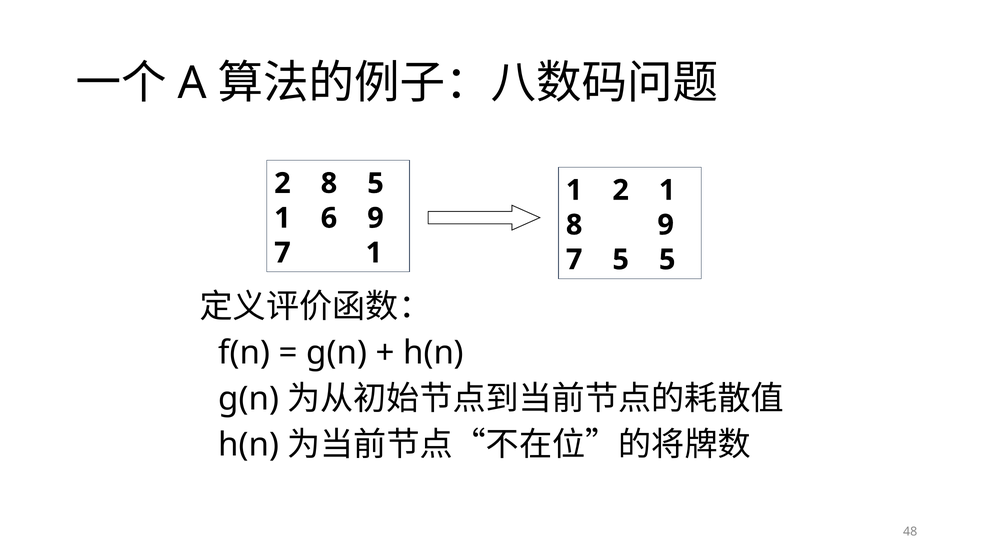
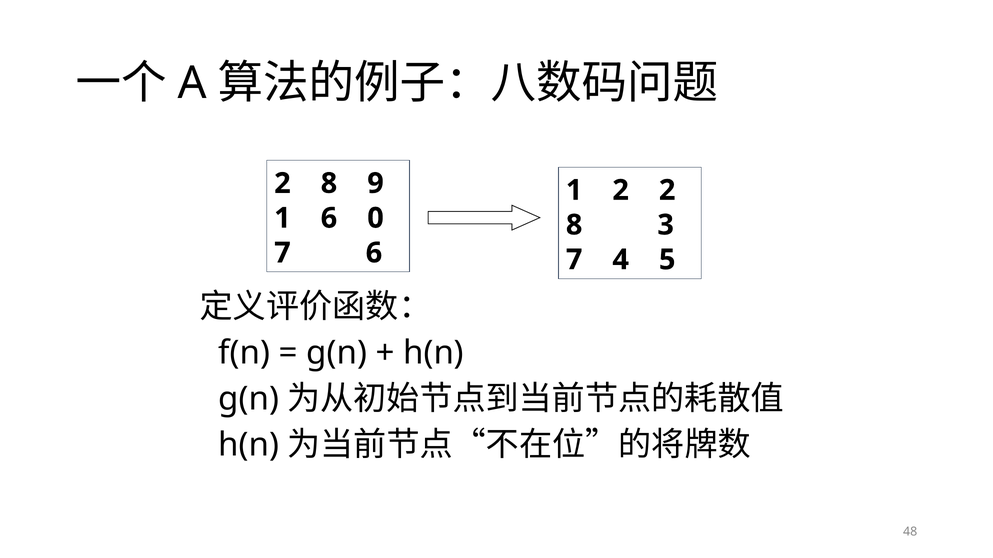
8 5: 5 -> 9 (376, 184)
2 1: 1 -> 2 (667, 190)
6 9: 9 -> 0 (376, 218)
8 9: 9 -> 3 (666, 225)
7 1: 1 -> 6 (374, 253)
7 5: 5 -> 4 (621, 260)
